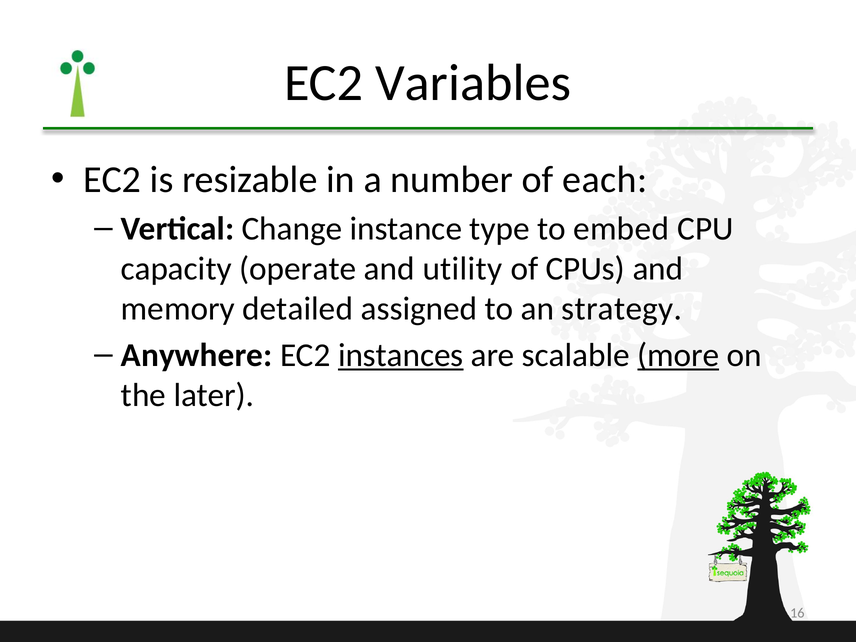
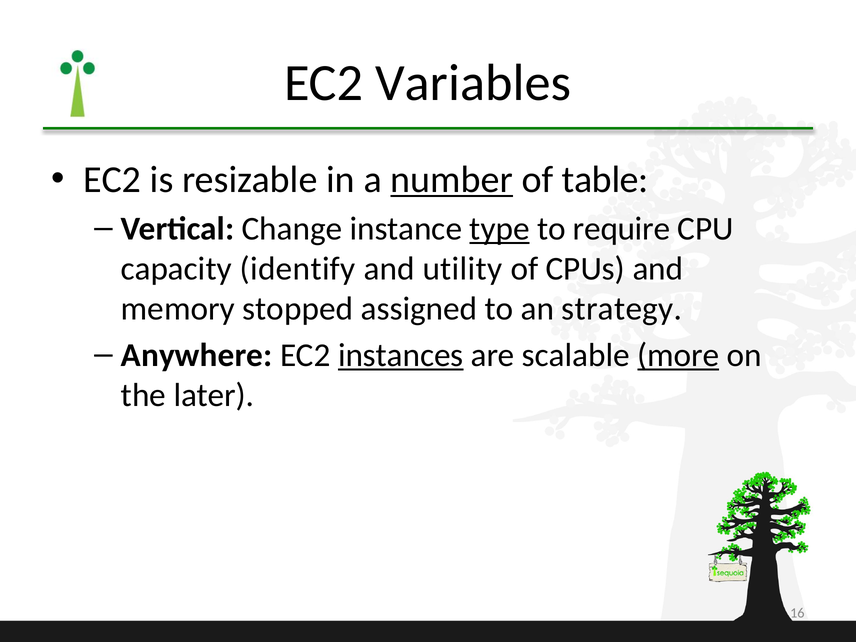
number underline: none -> present (452, 180)
each: each -> table (605, 180)
type underline: none -> present (500, 229)
embed: embed -> require (622, 229)
operate: operate -> identify (298, 269)
detailed: detailed -> stopped (298, 309)
